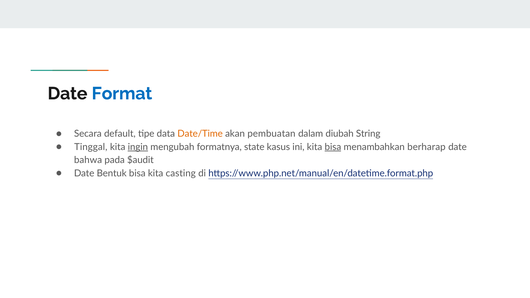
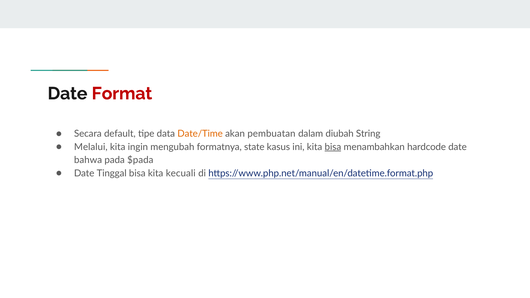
Format colour: blue -> red (122, 94)
Tinggal: Tinggal -> Melalui (91, 147)
ingin underline: present -> none (138, 147)
berharap: berharap -> hardcode (427, 147)
$audit: $audit -> $pada (140, 160)
Bentuk: Bentuk -> Tinggal (112, 173)
casting: casting -> kecuali (181, 173)
